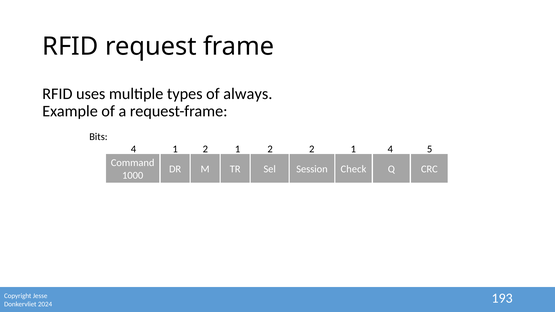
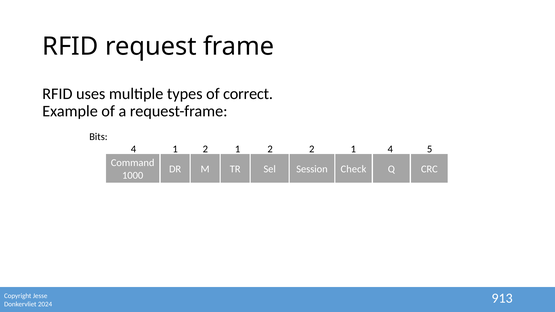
always: always -> correct (248, 94)
193: 193 -> 913 (502, 298)
